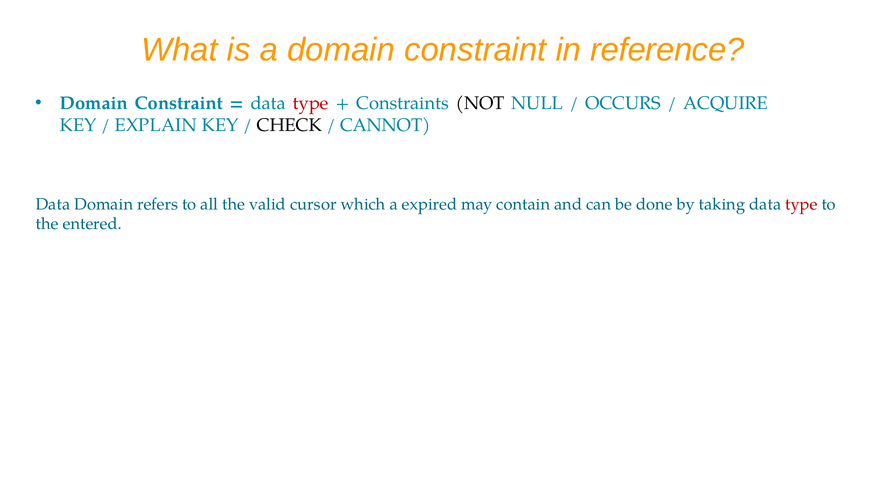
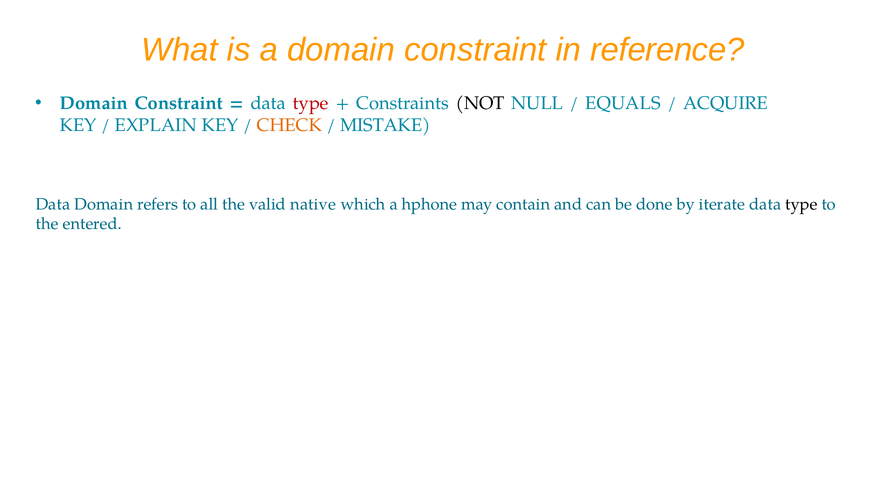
OCCURS: OCCURS -> EQUALS (623, 103)
CHECK colour: black -> orange (289, 125)
CANNOT: CANNOT -> MISTAKE (385, 125)
cursor: cursor -> native (313, 204)
expired: expired -> hphone (430, 204)
taking: taking -> iterate (722, 204)
type colour: red -> black (801, 204)
